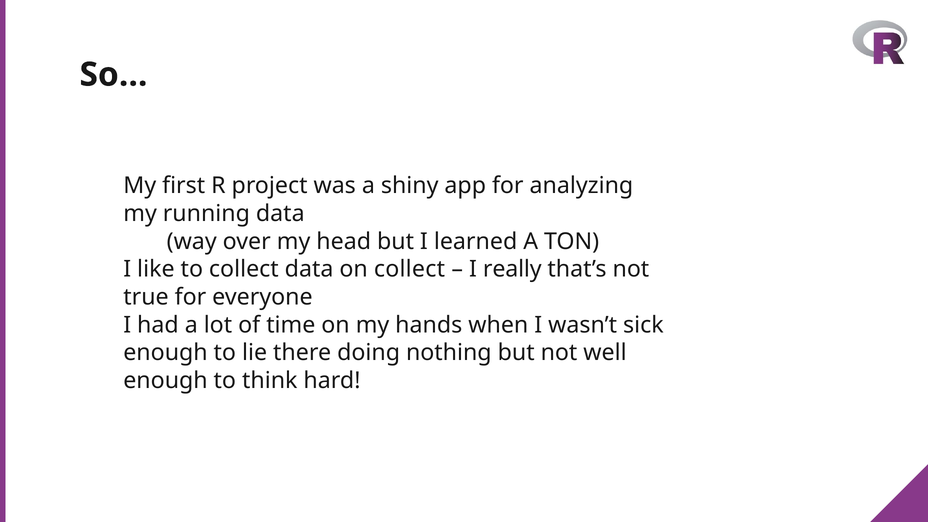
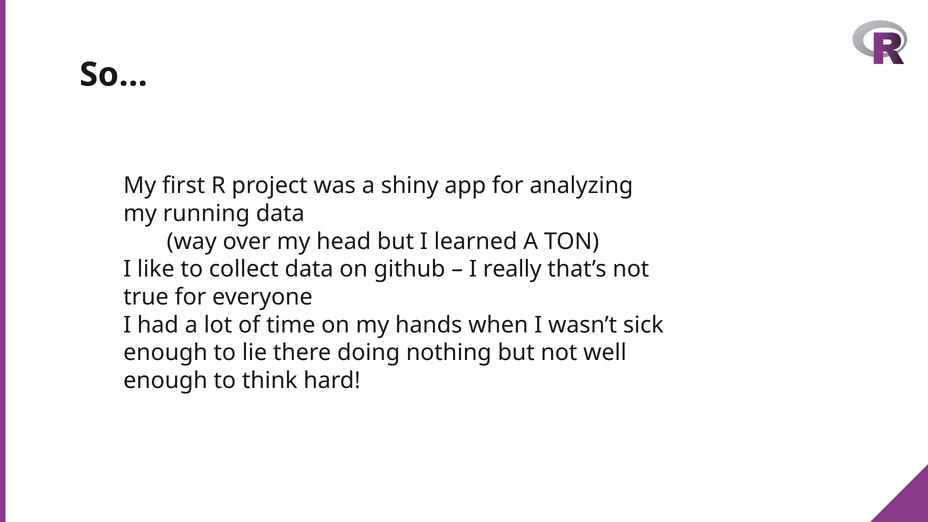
on collect: collect -> github (410, 269)
